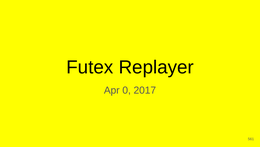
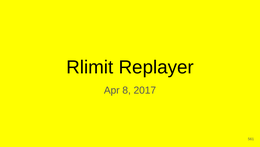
Futex: Futex -> Rlimit (90, 67)
0: 0 -> 8 (127, 90)
